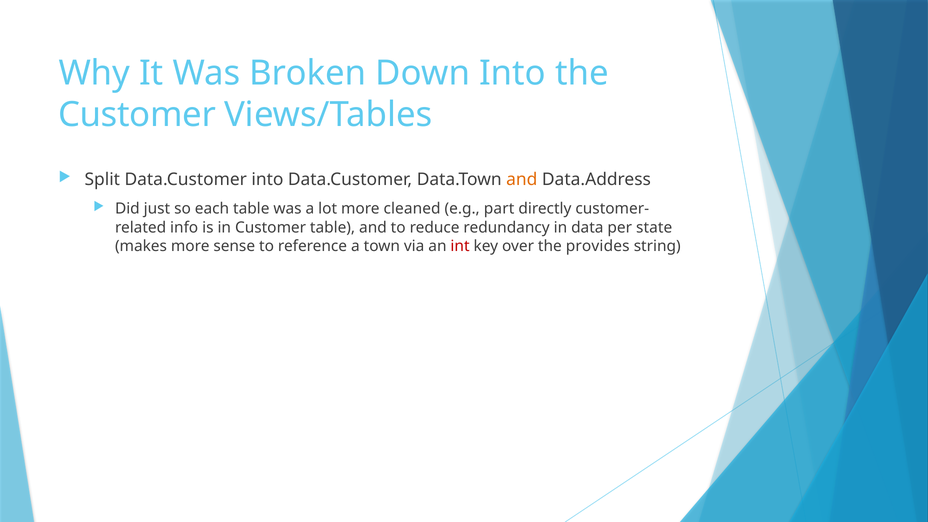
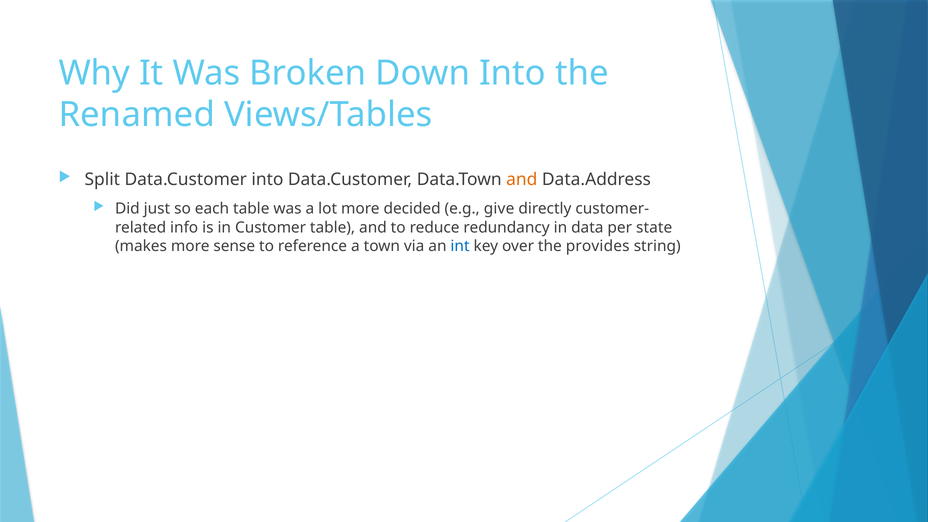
Customer: Customer -> Renamed (137, 115)
cleaned: cleaned -> decided (412, 209)
part: part -> give (499, 209)
int colour: red -> blue (460, 246)
